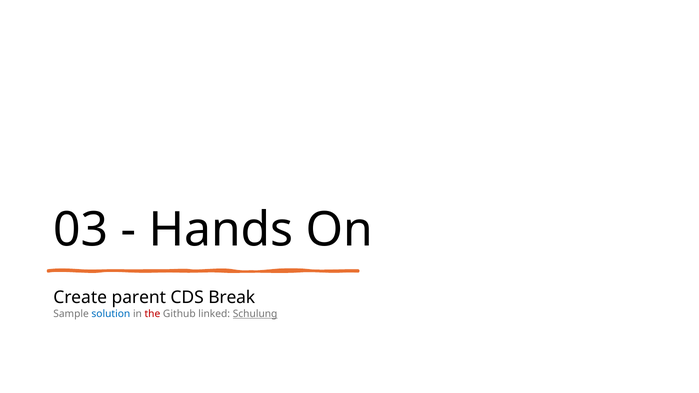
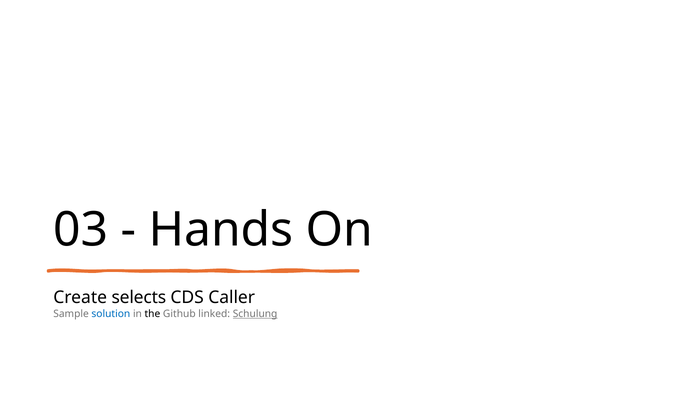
parent: parent -> selects (139, 298)
Break: Break -> Caller (232, 298)
the colour: red -> black (152, 314)
